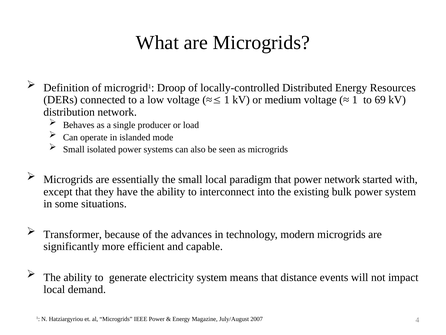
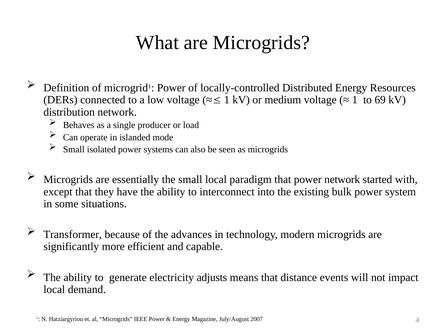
microgrid1 Droop: Droop -> Power (171, 88)
electricity system: system -> adjusts (212, 277)
